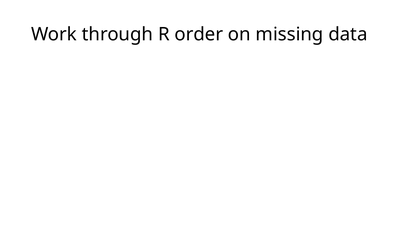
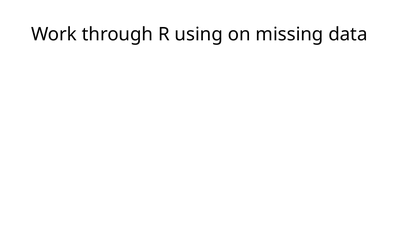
order: order -> using (199, 34)
